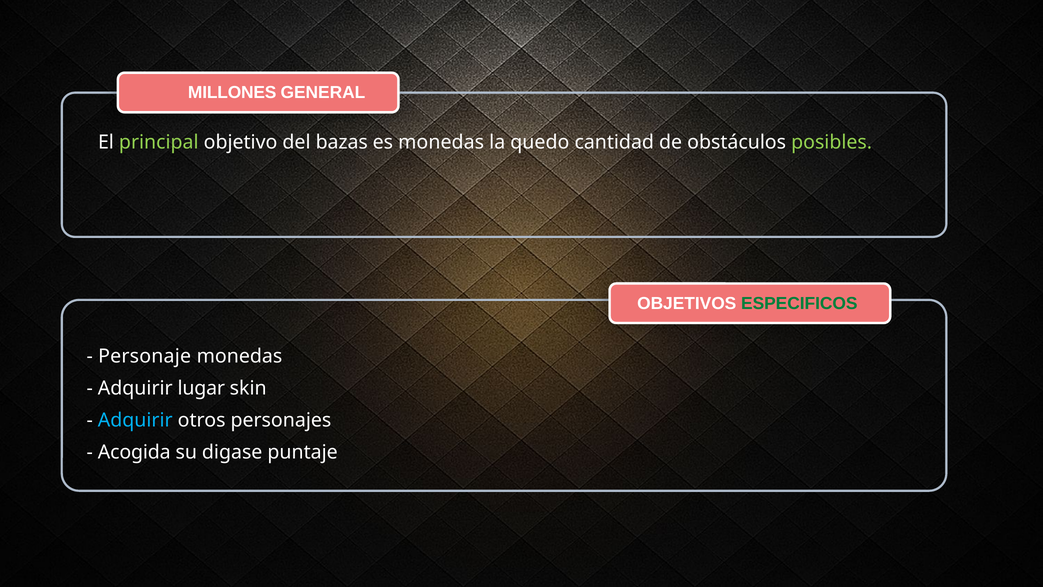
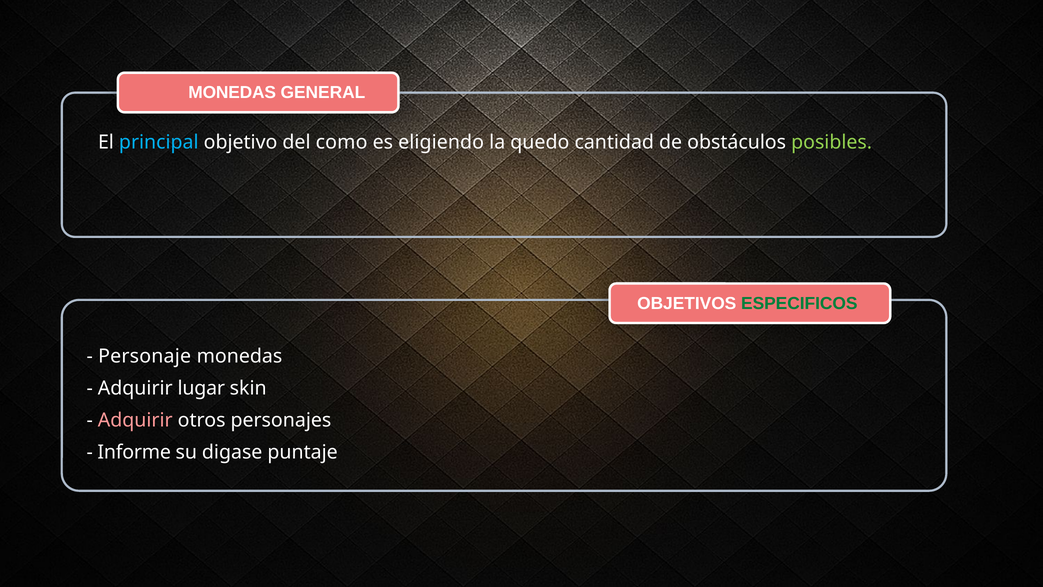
MILLONES: MILLONES -> MONEDAS (232, 92)
principal colour: light green -> light blue (159, 142)
bazas: bazas -> como (342, 142)
es monedas: monedas -> eligiendo (441, 142)
Adquirir colour: light blue -> pink (135, 420)
Acogida: Acogida -> Informe (134, 452)
